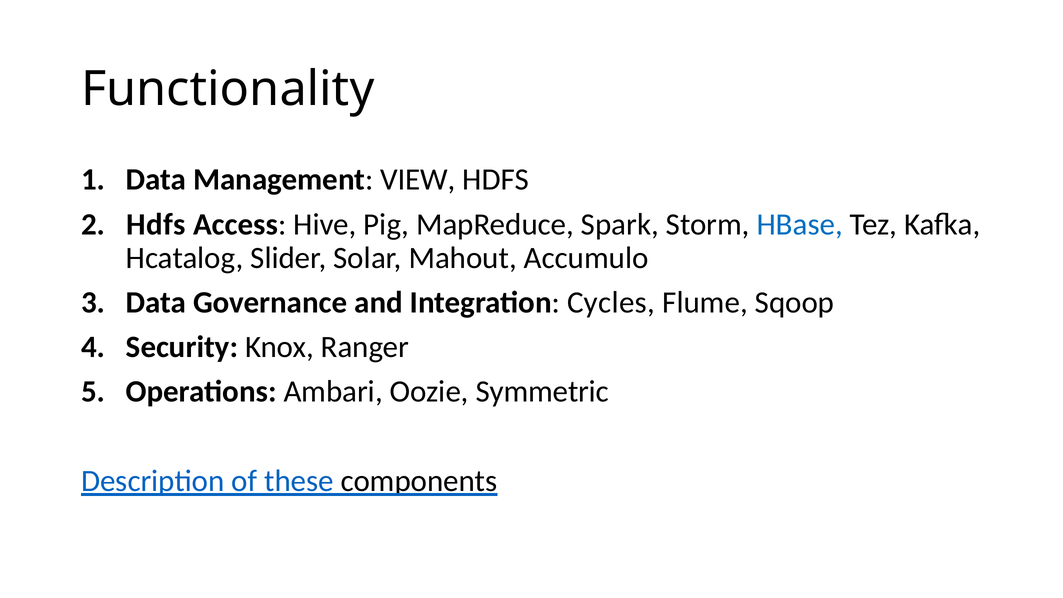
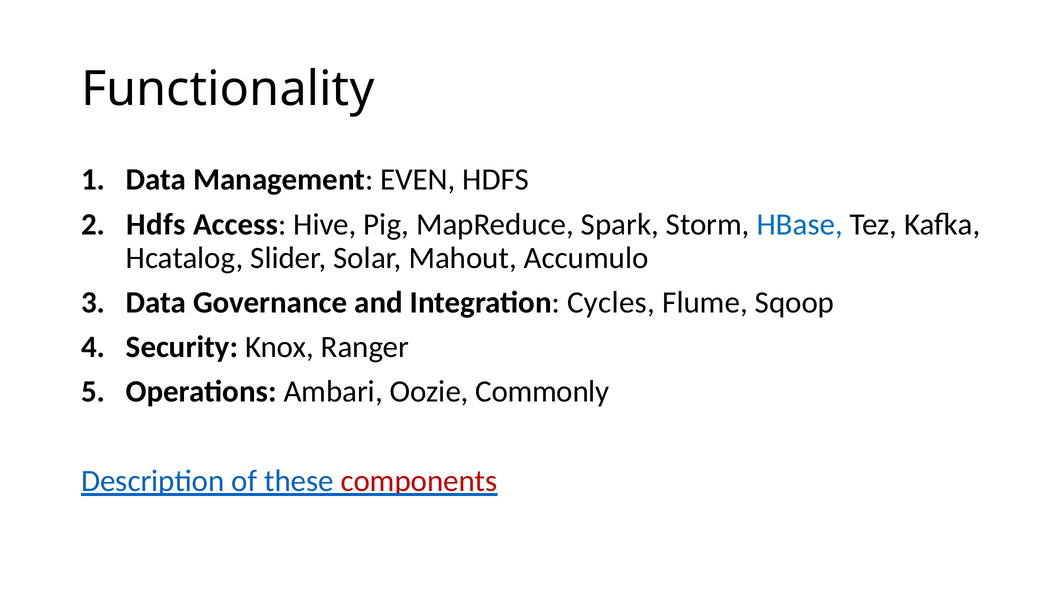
VIEW: VIEW -> EVEN (418, 180)
Symmetric: Symmetric -> Commonly (542, 391)
components colour: black -> red (419, 481)
